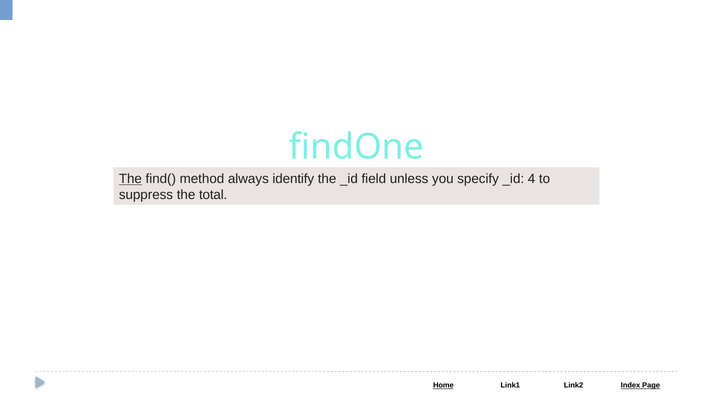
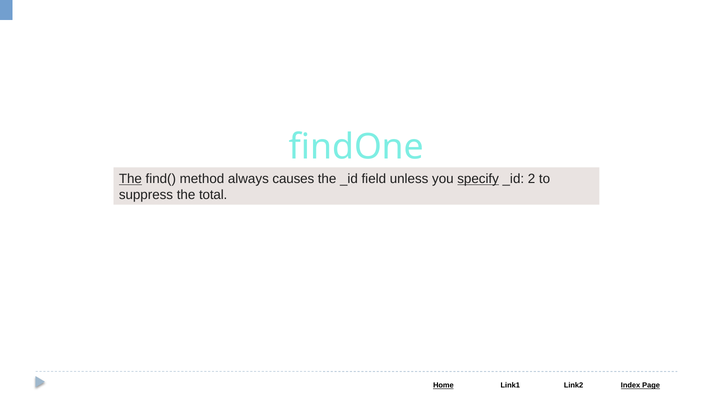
identify: identify -> causes (293, 179)
specify underline: none -> present (478, 179)
4: 4 -> 2 (532, 179)
